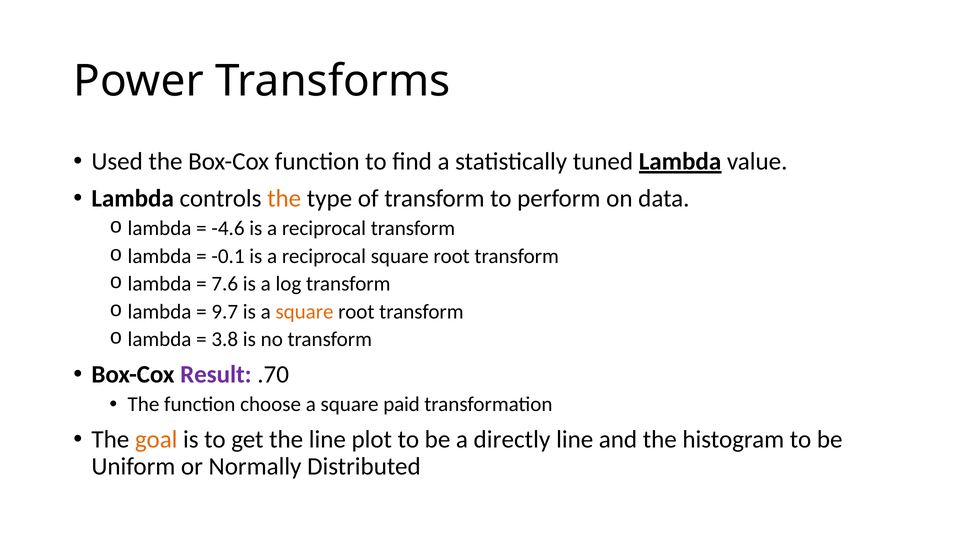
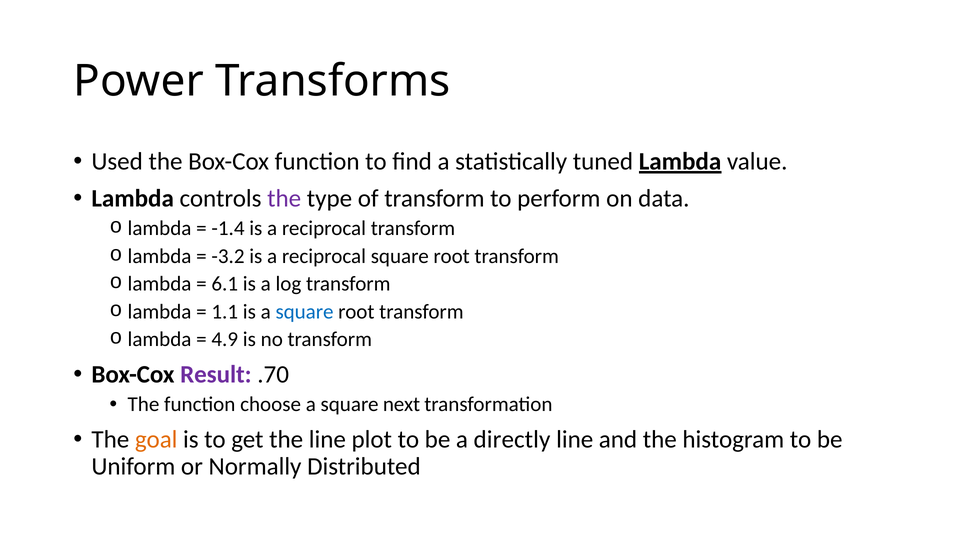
the colour: orange -> purple (284, 198)
-4.6: -4.6 -> -1.4 (228, 228)
-0.1: -0.1 -> -3.2 (228, 256)
7.6: 7.6 -> 6.1 (225, 284)
9.7: 9.7 -> 1.1 (225, 311)
square colour: orange -> blue (305, 311)
3.8: 3.8 -> 4.9 (225, 339)
paid: paid -> next (402, 404)
